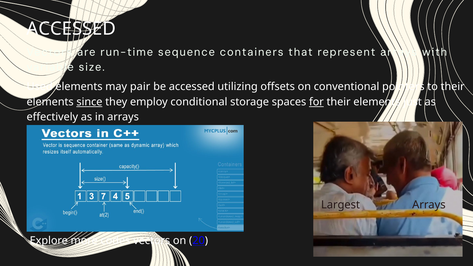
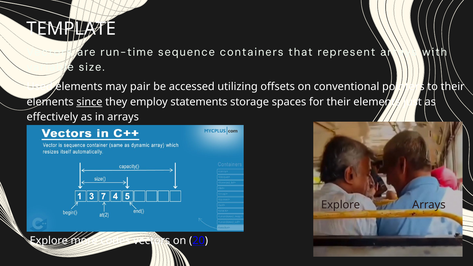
ACCESSED: ACCESSED -> TEMPLATE (71, 29)
conditional: conditional -> statements (199, 102)
for underline: present -> none (316, 102)
Largest: Largest -> Explore (341, 205)
